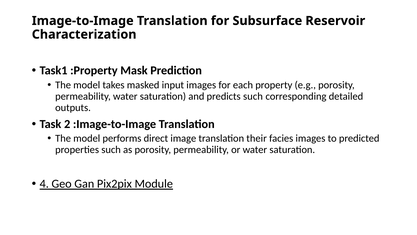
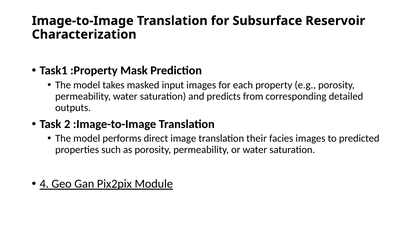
predicts such: such -> from (253, 96)
